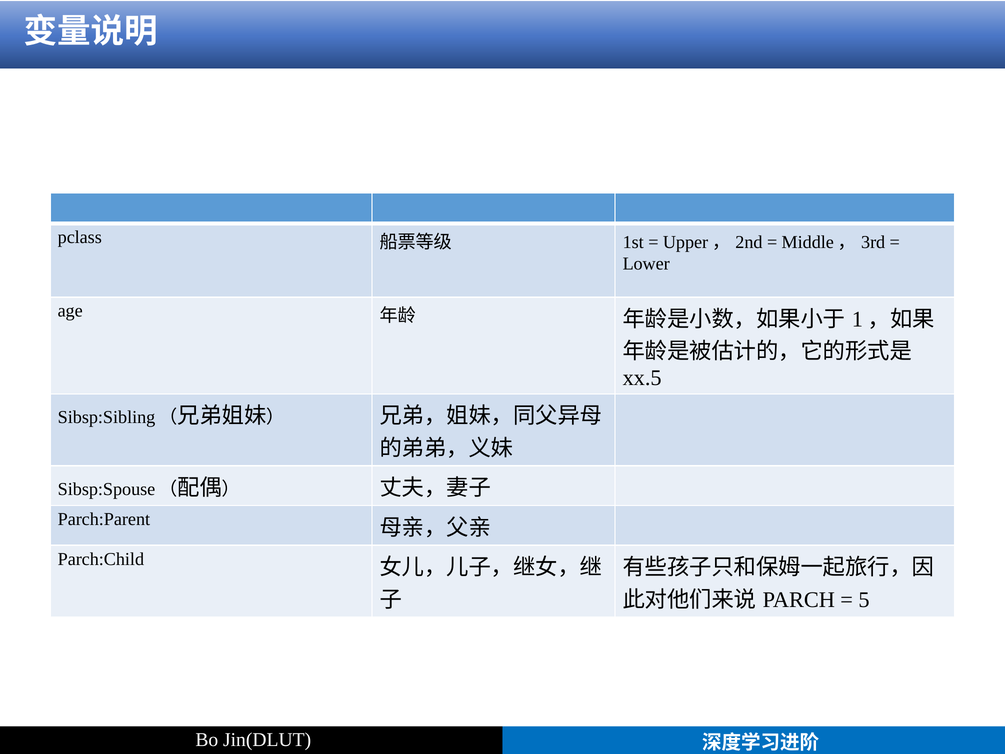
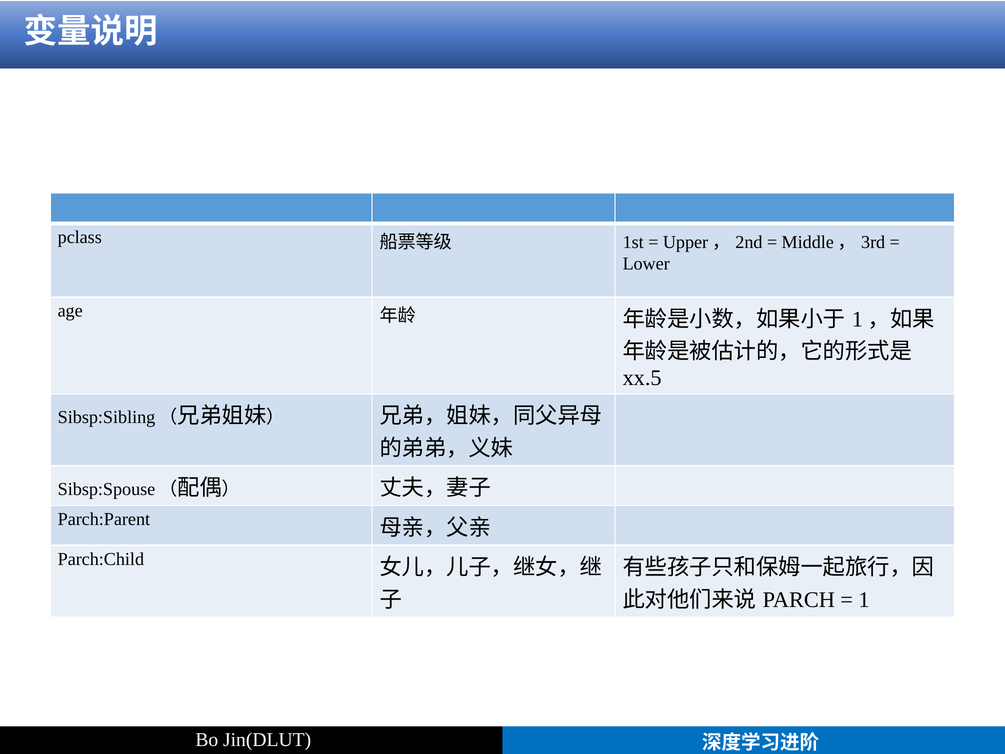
5: 5 -> 1 (864, 599)
